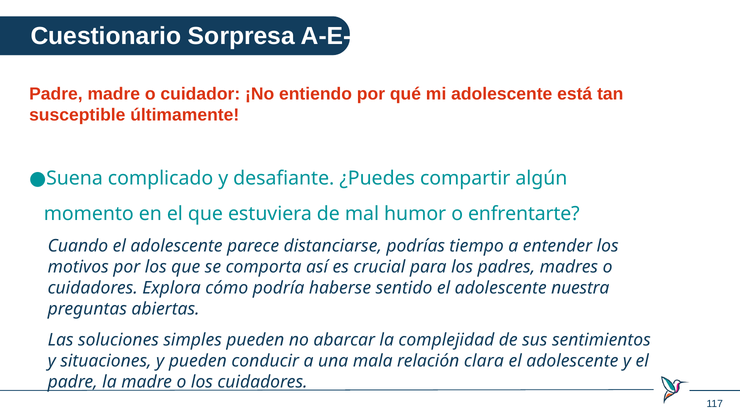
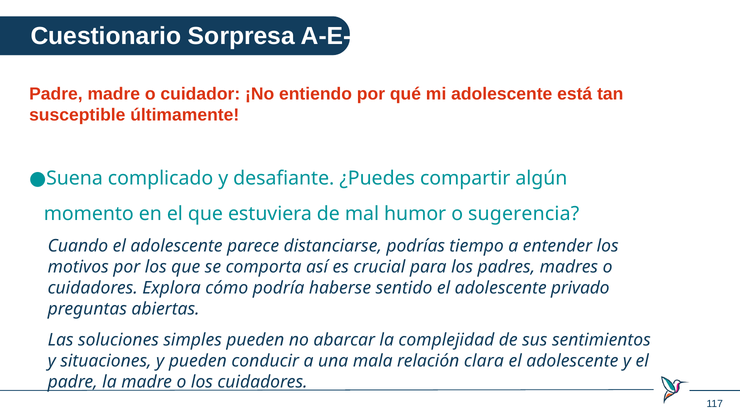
enfrentarte: enfrentarte -> sugerencia (524, 214)
nuestra: nuestra -> privado (580, 288)
